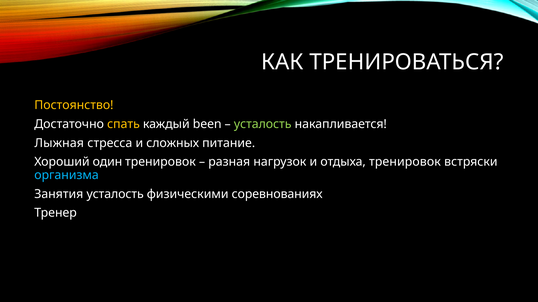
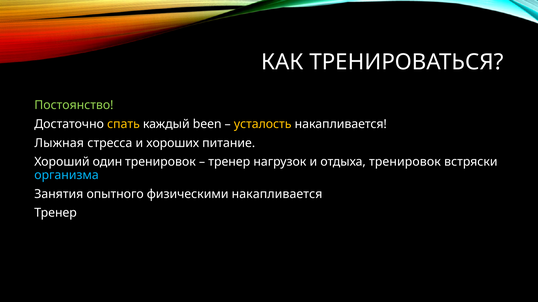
Постоянство colour: yellow -> light green (74, 105)
усталость colour: light green -> yellow (263, 124)
сложных: сложных -> хороших (173, 143)
разная: разная -> тренер (229, 162)
Занятия усталость: усталость -> опытного (115, 194)
физическими соревнованиях: соревнованиях -> накапливается (277, 194)
